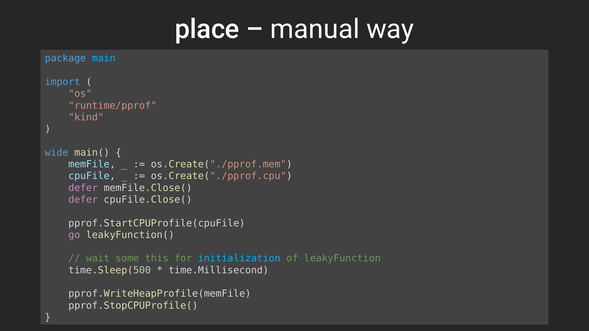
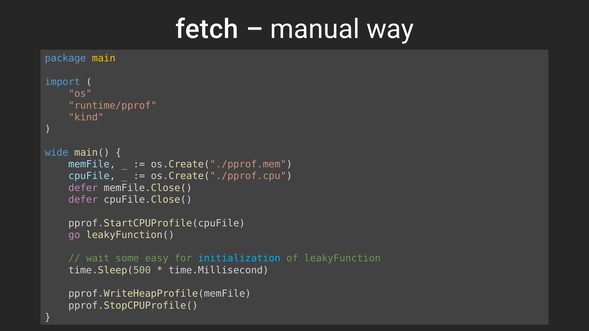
place: place -> fetch (207, 29)
main colour: light blue -> yellow (104, 58)
this: this -> easy (157, 259)
